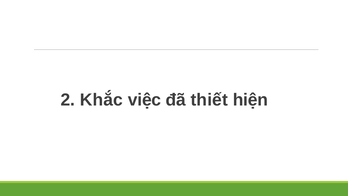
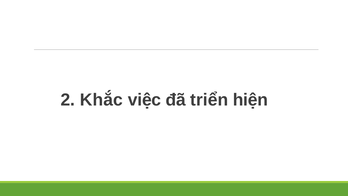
thiết: thiết -> triển (209, 100)
